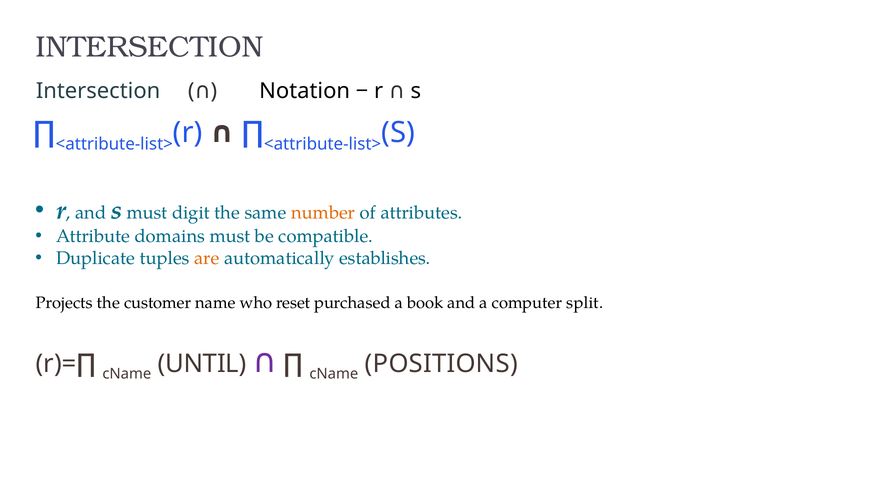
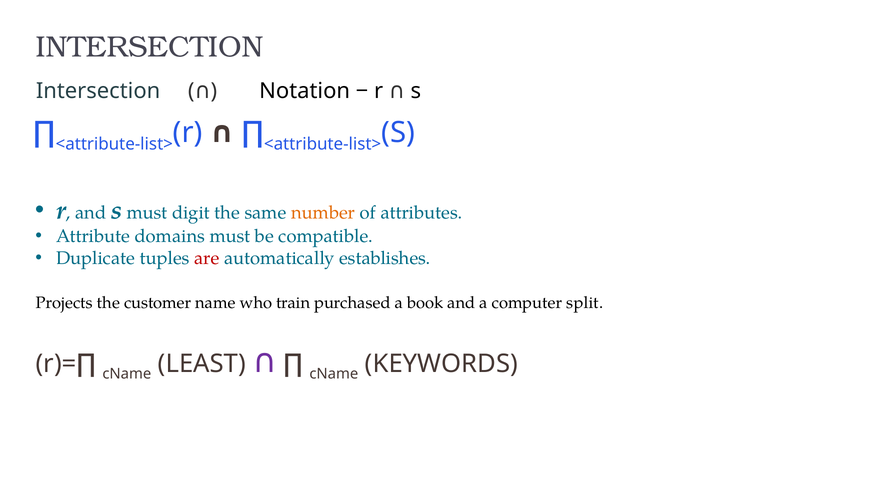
are colour: orange -> red (207, 258)
reset: reset -> train (293, 303)
UNTIL: UNTIL -> LEAST (202, 364)
POSITIONS: POSITIONS -> KEYWORDS (441, 364)
